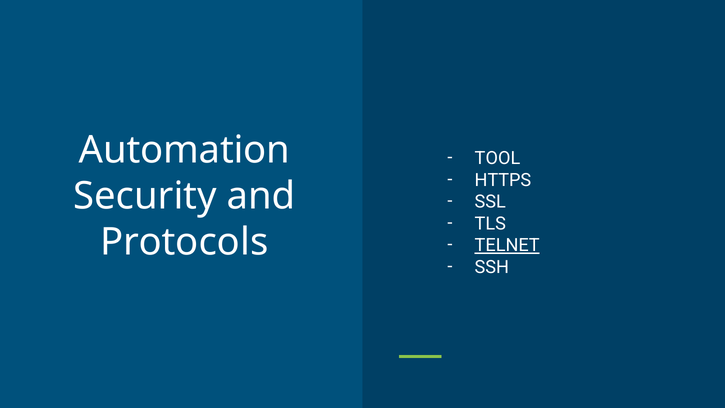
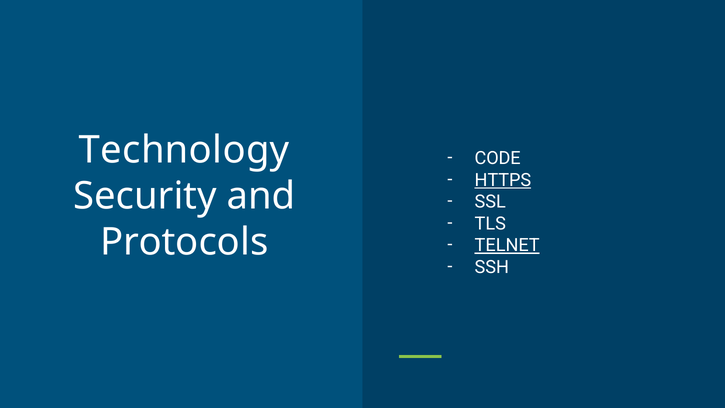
Automation: Automation -> Technology (184, 150)
TOOL: TOOL -> CODE (498, 158)
HTTPS underline: none -> present (503, 180)
